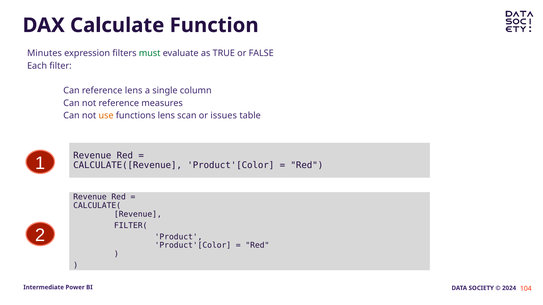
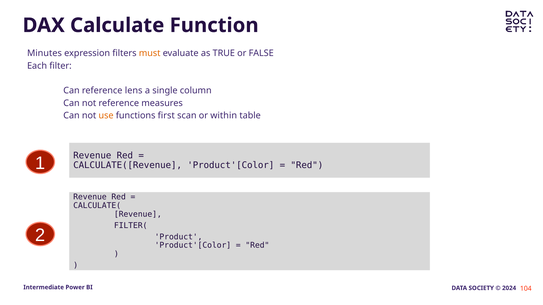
must colour: green -> orange (150, 53)
functions lens: lens -> first (166, 116)
issues: issues -> within (224, 116)
